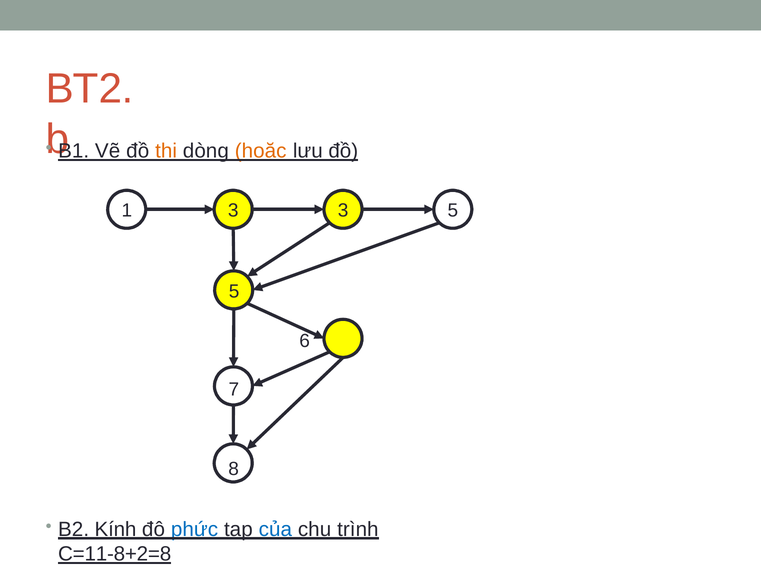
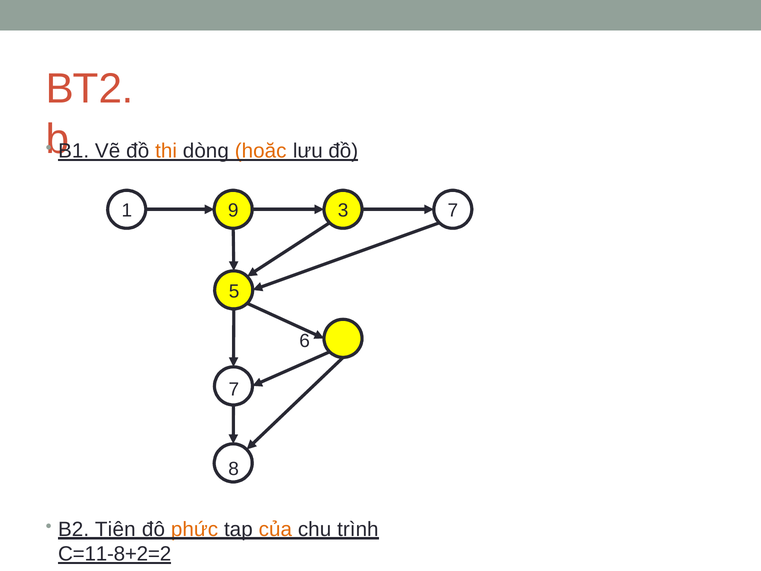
1 3: 3 -> 9 (233, 211)
3 5: 5 -> 7 (453, 211)
Kính: Kính -> Tiên (115, 529)
phức colour: blue -> orange (194, 529)
của colour: blue -> orange (275, 529)
C=11-8+2=8: C=11-8+2=8 -> C=11-8+2=2 (115, 554)
